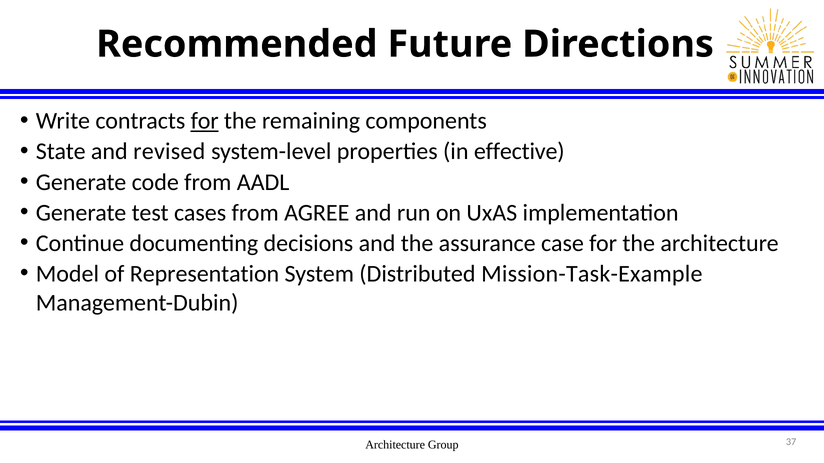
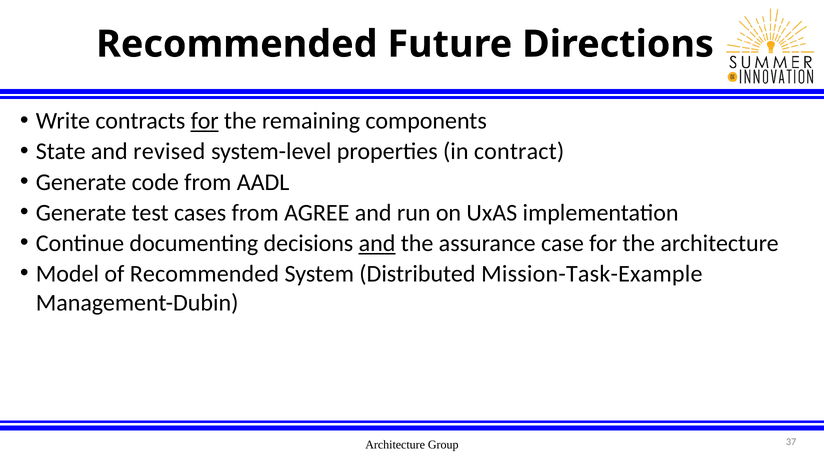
effective: effective -> contract (519, 152)
and underline: none -> present (377, 243)
of Representation: Representation -> Recommended (204, 274)
